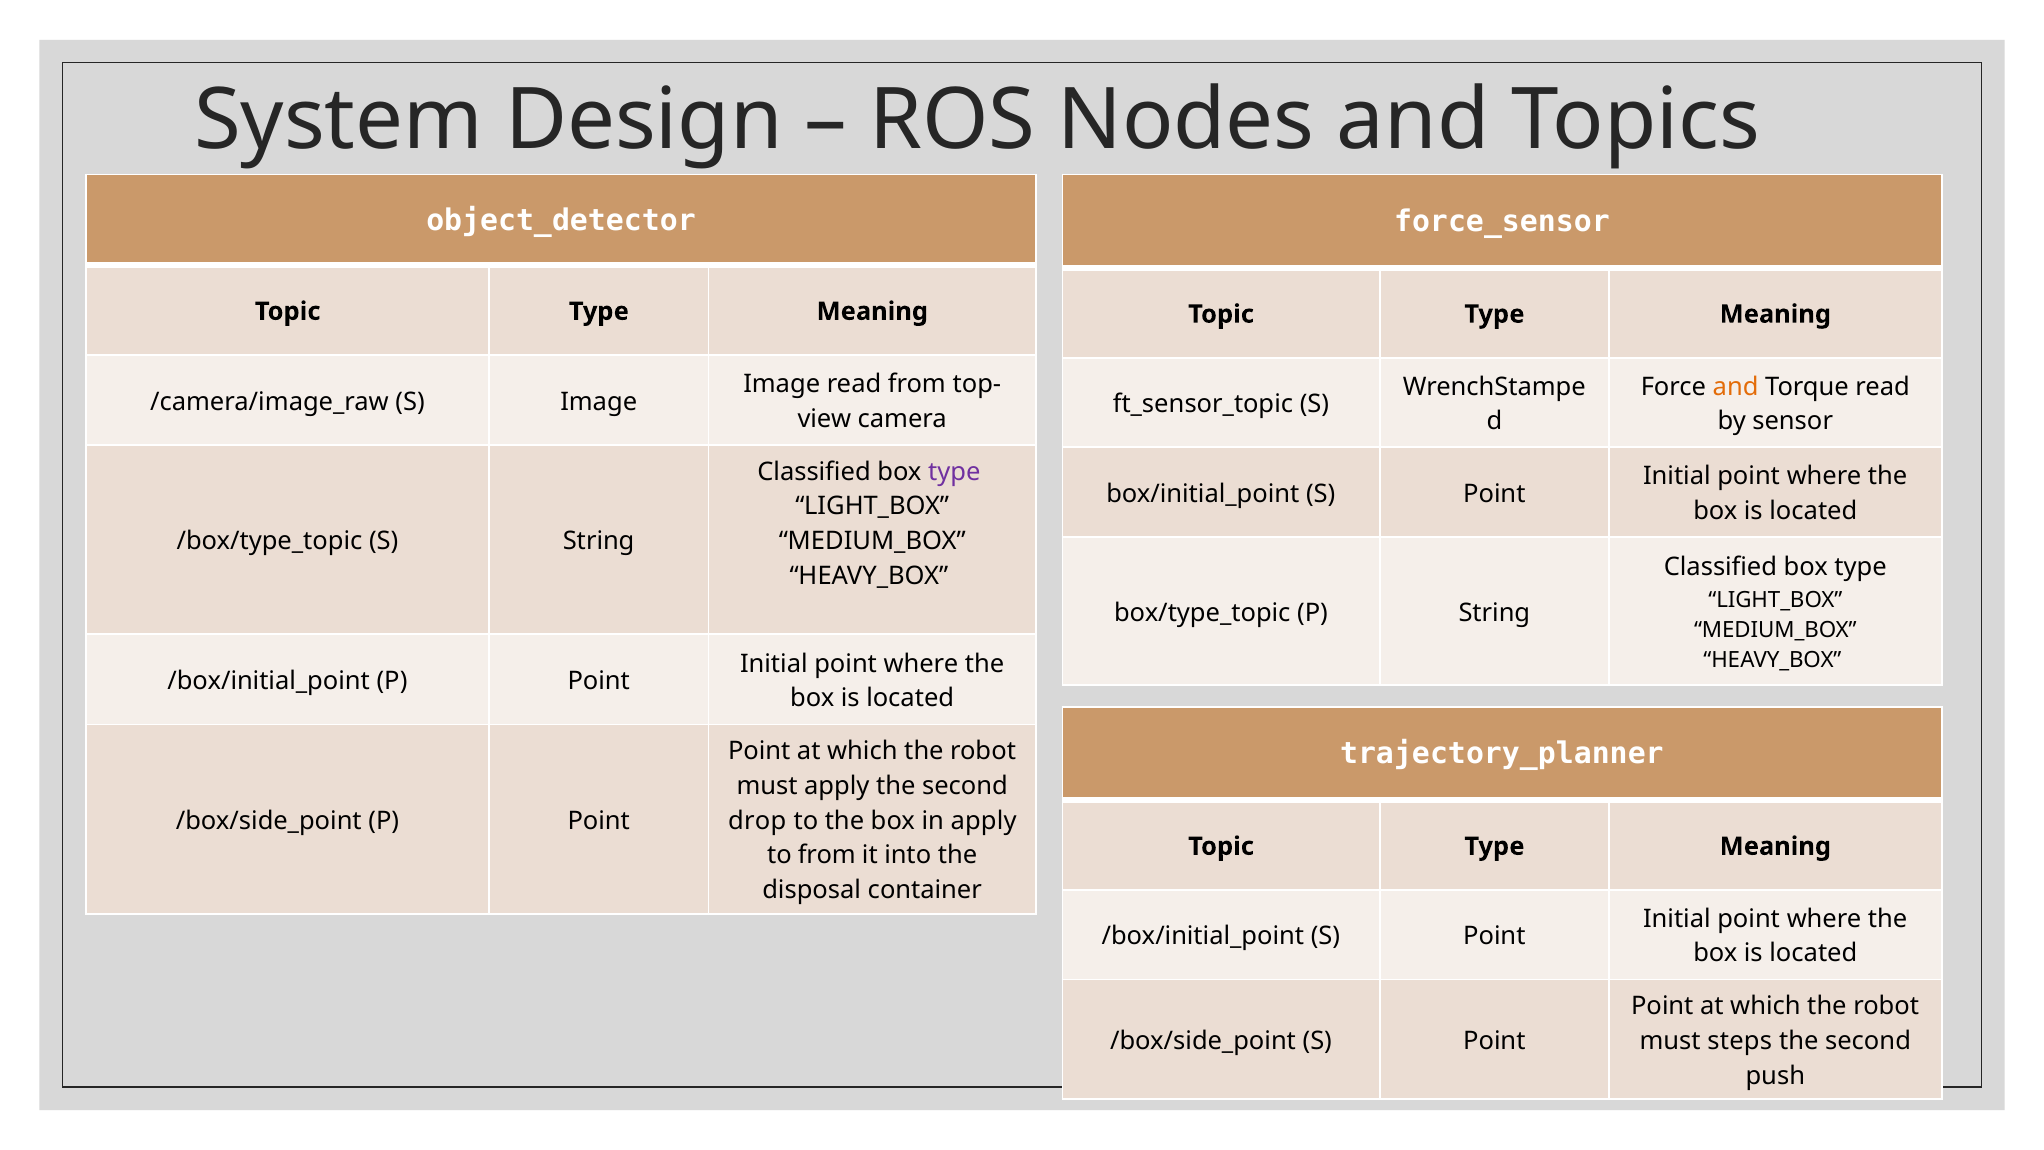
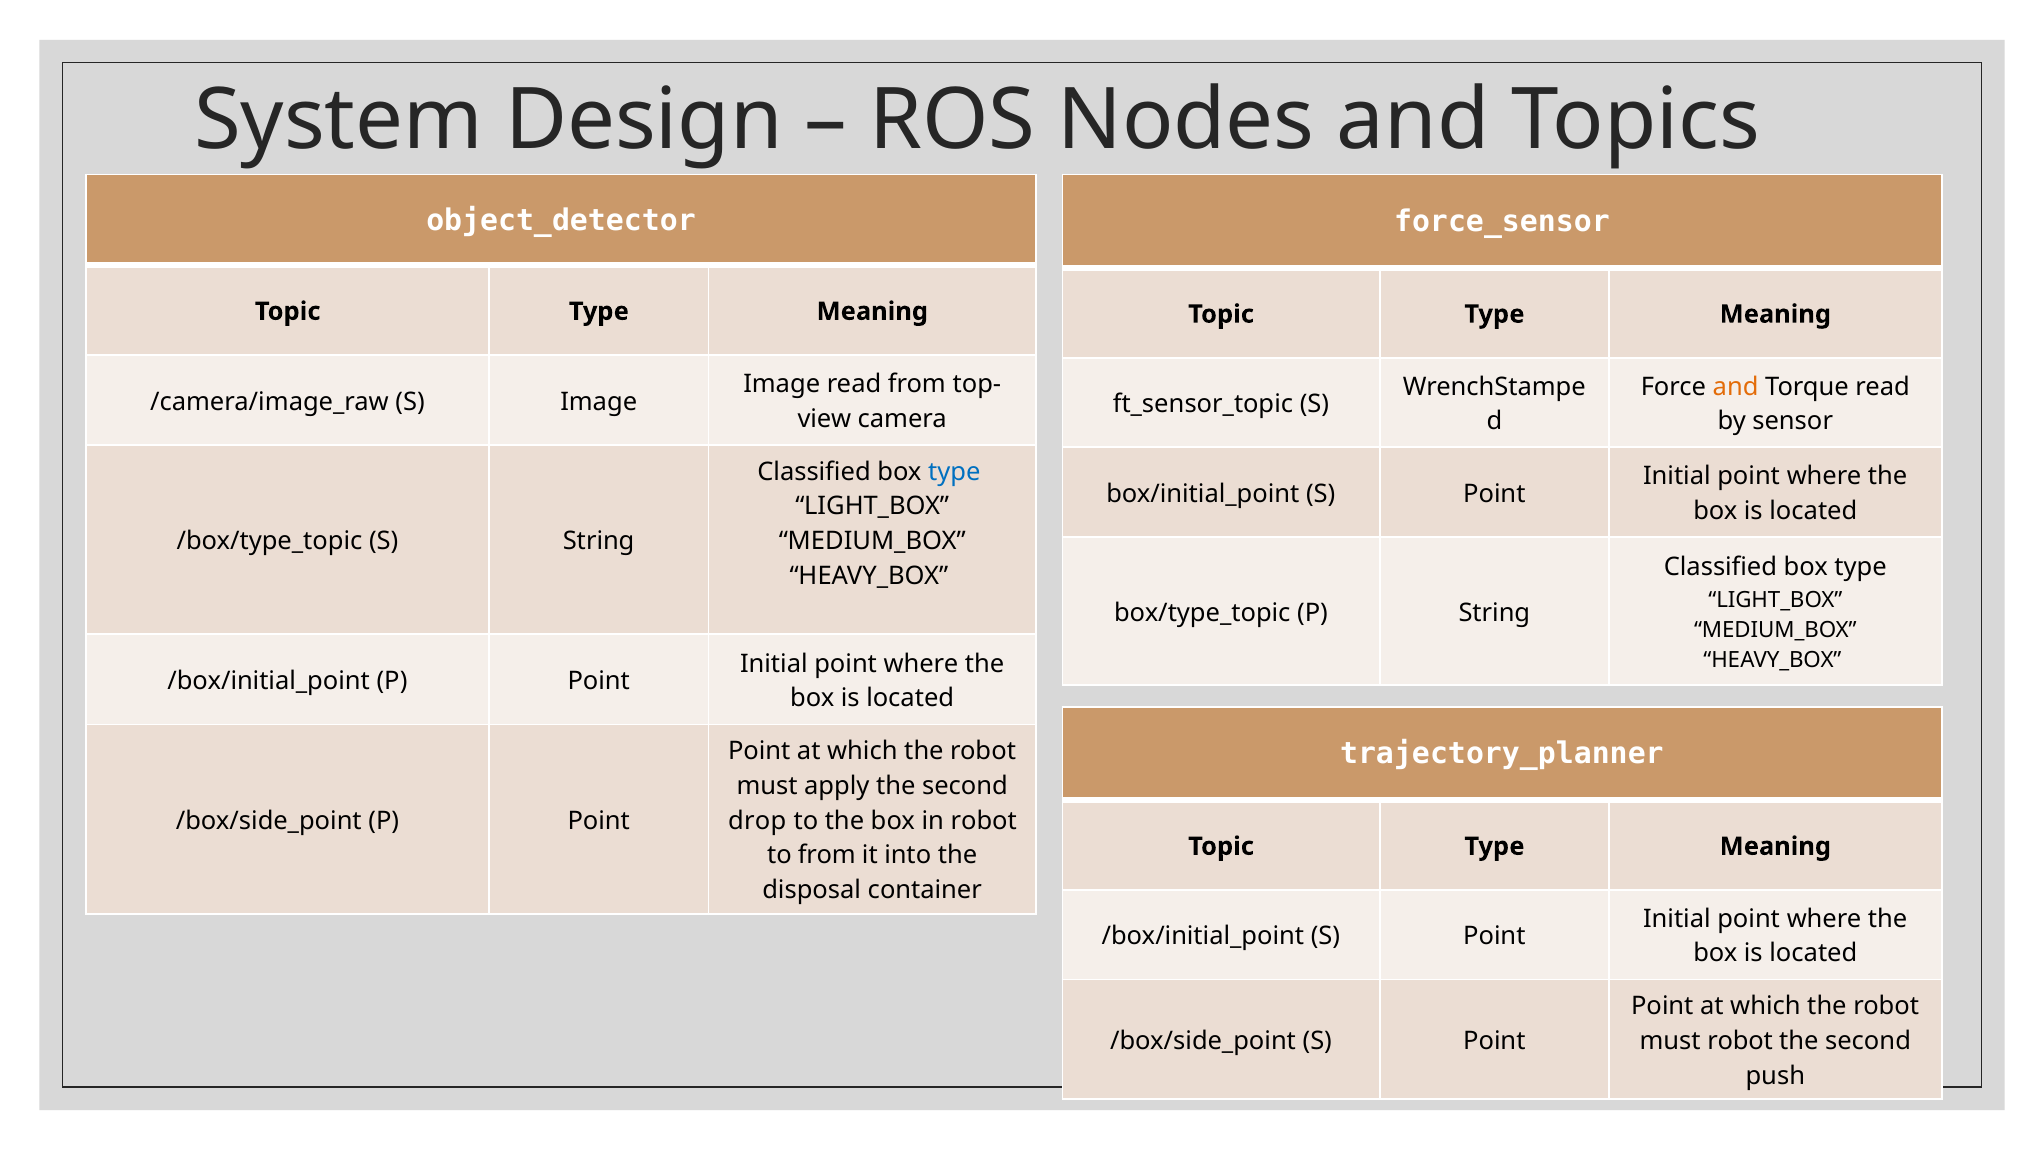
type colour: purple -> blue (954, 472)
in apply: apply -> robot (984, 821)
must steps: steps -> robot (1740, 1041)
